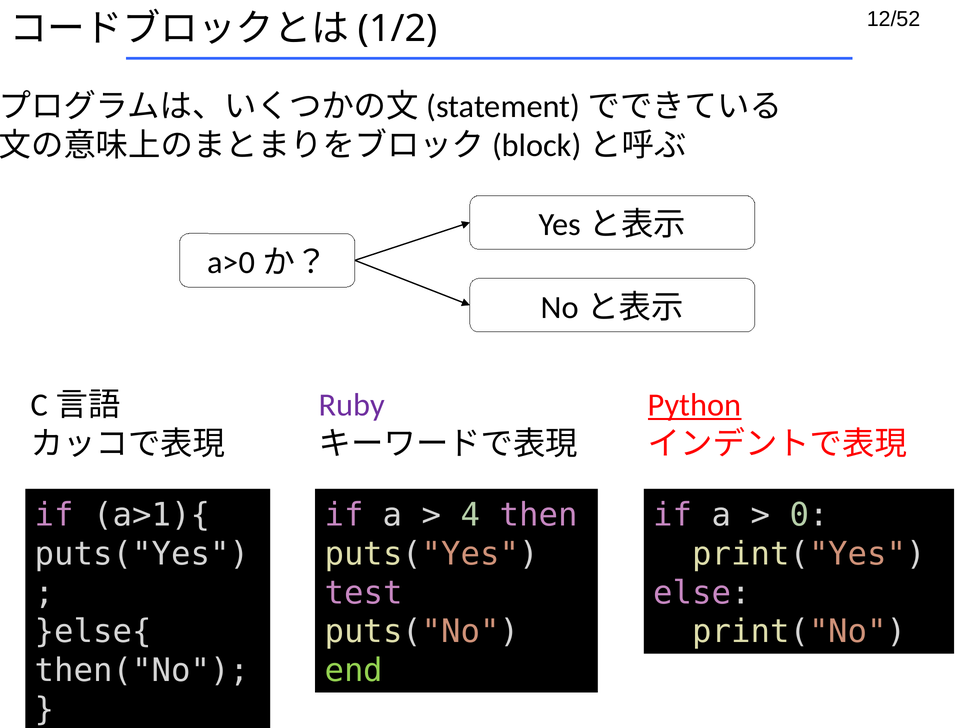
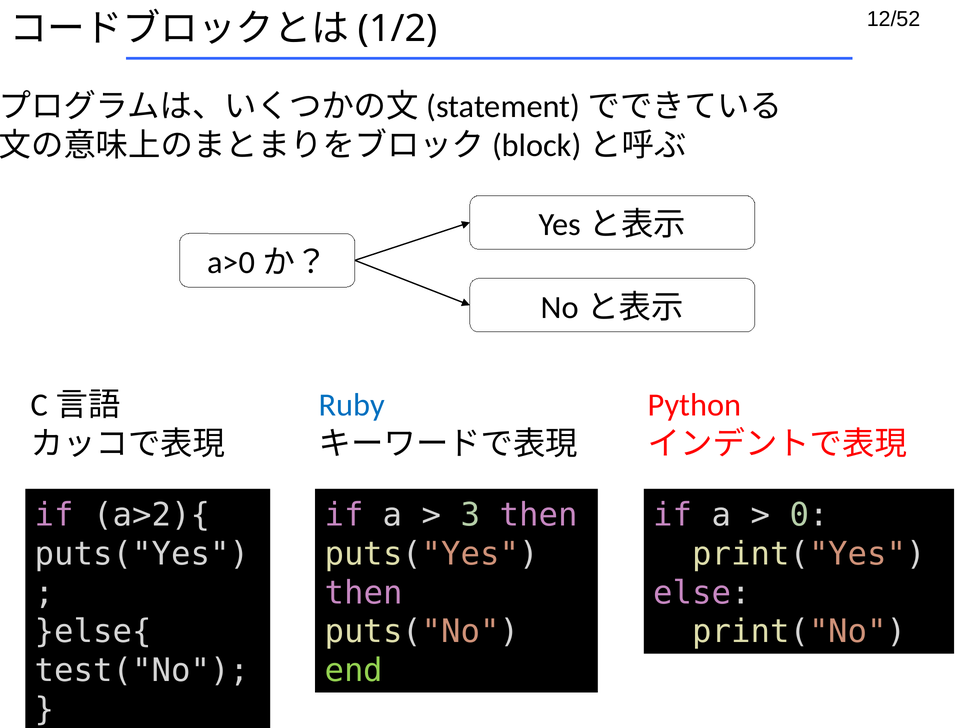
Ruby colour: purple -> blue (352, 405)
Python underline: present -> none (695, 405)
a>1){: a>1){ -> a>2){ (152, 515)
4: 4 -> 3 (471, 515)
test: test -> then (364, 593)
then("No: then("No -> test("No (142, 671)
